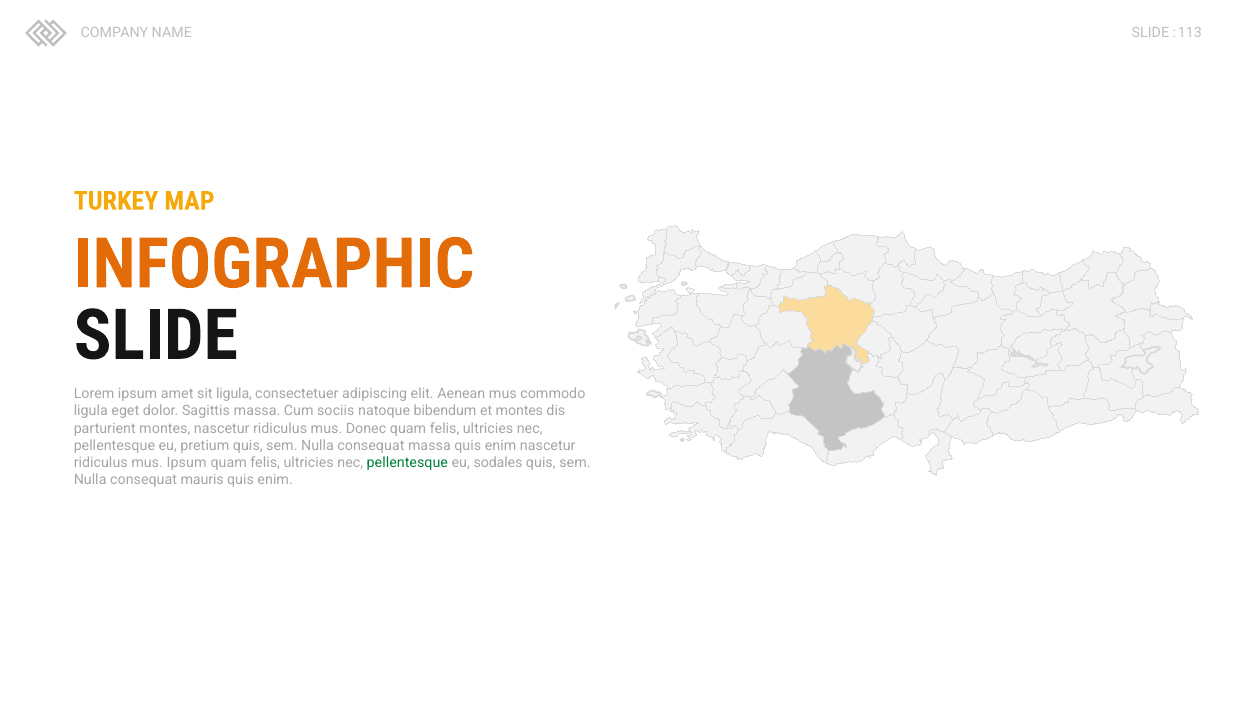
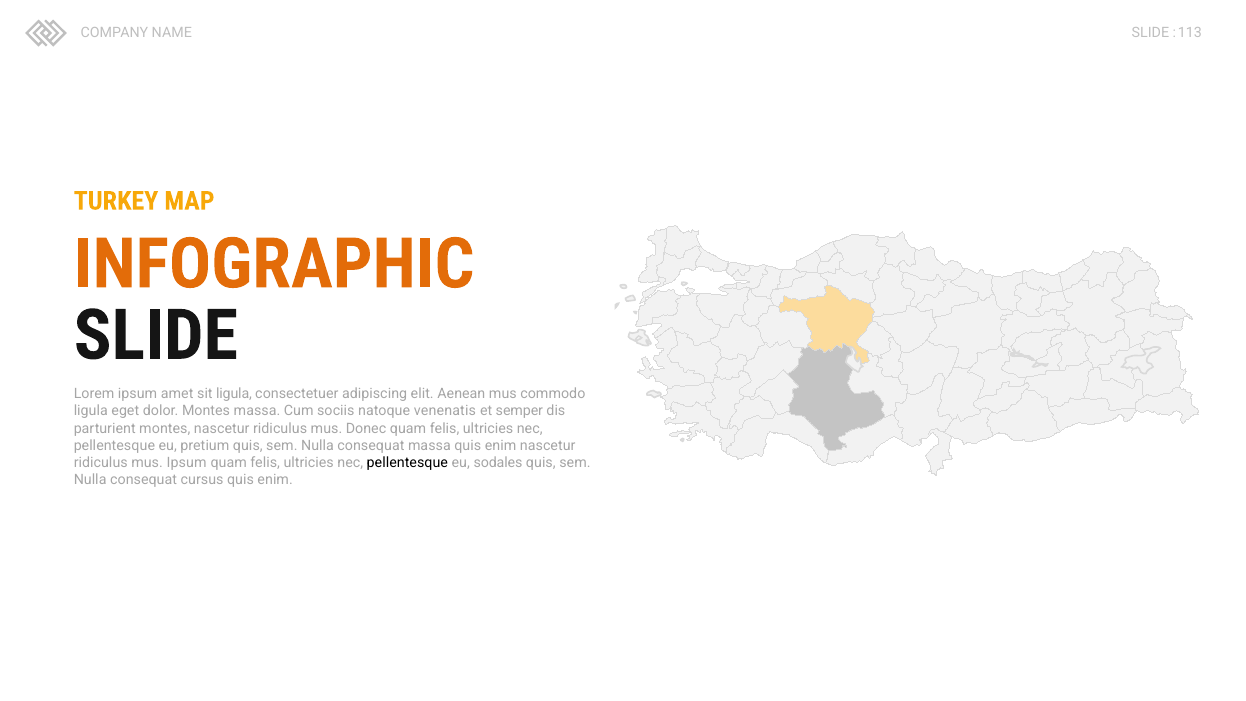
dolor Sagittis: Sagittis -> Montes (206, 411)
bibendum: bibendum -> venenatis (445, 411)
et montes: montes -> semper (519, 411)
pellentesque colour: green -> black (407, 463)
mauris: mauris -> cursus (202, 480)
